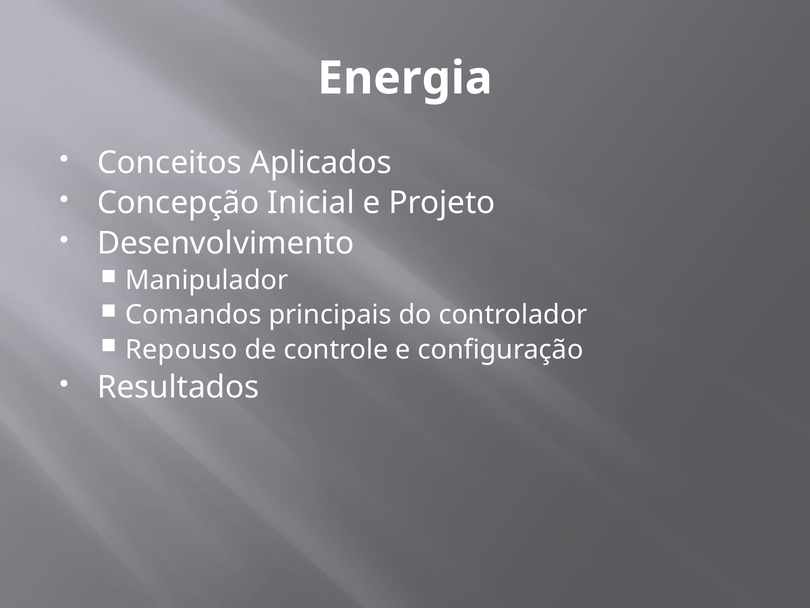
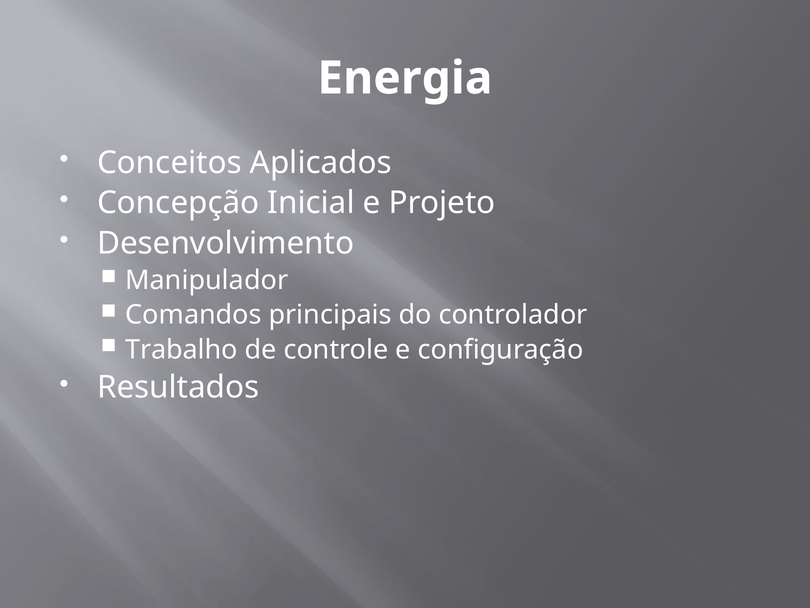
Repouso: Repouso -> Trabalho (182, 349)
